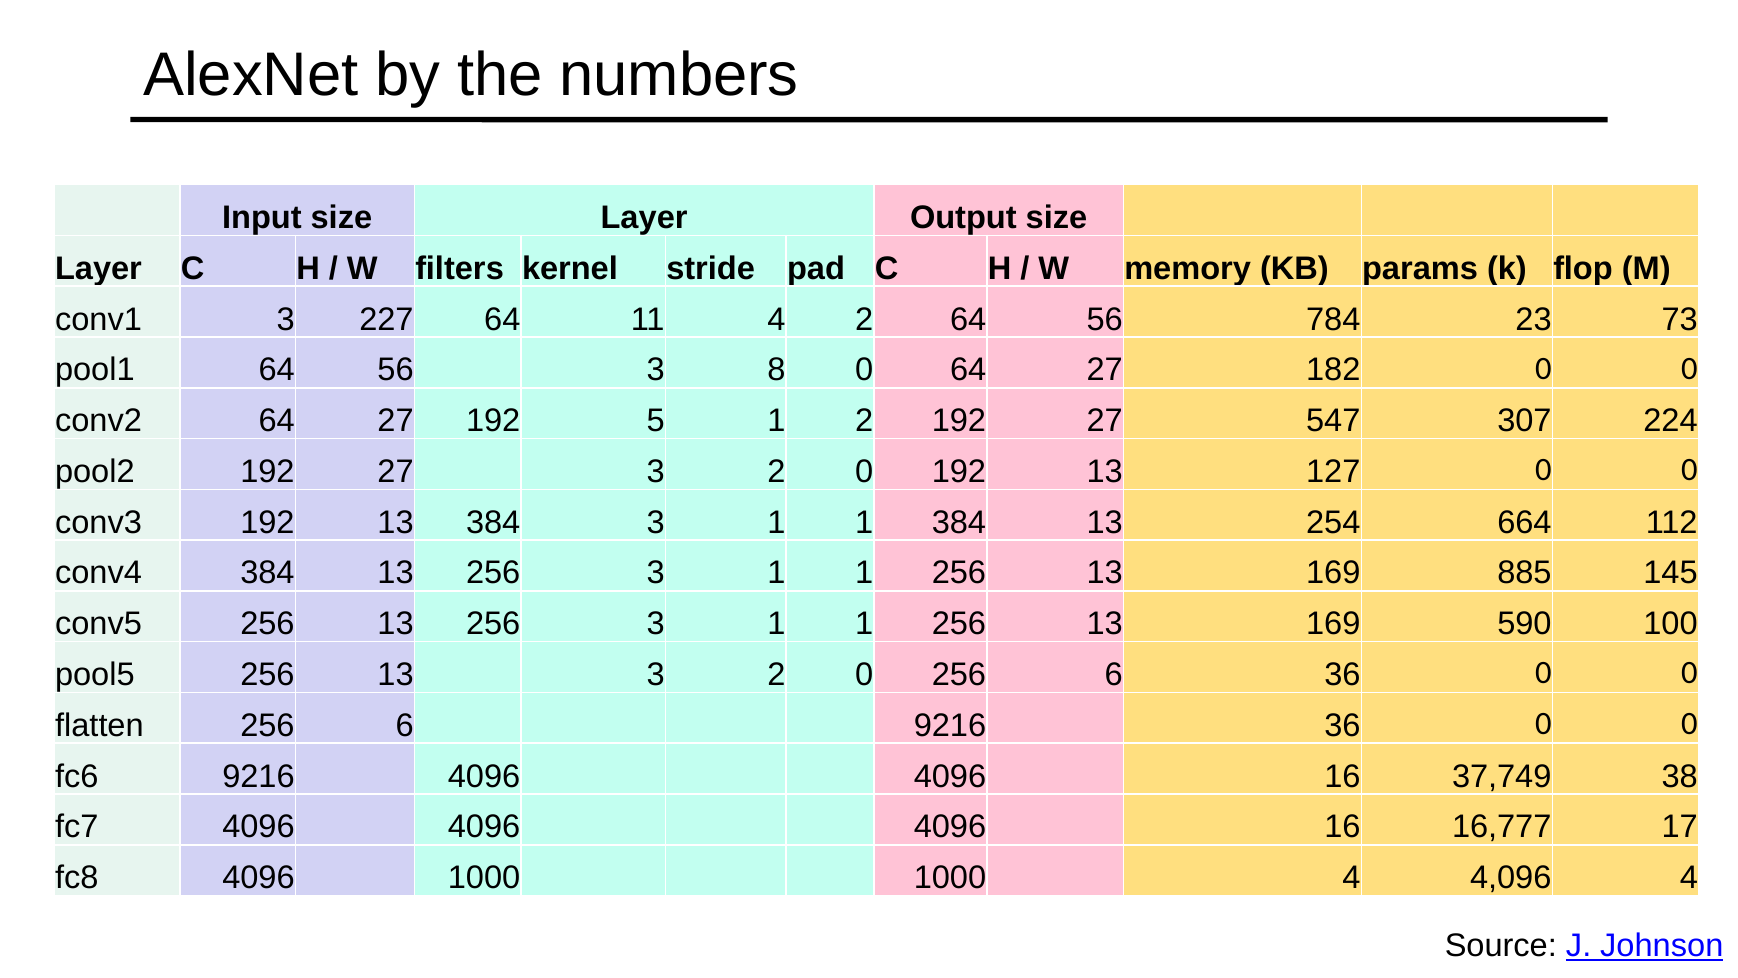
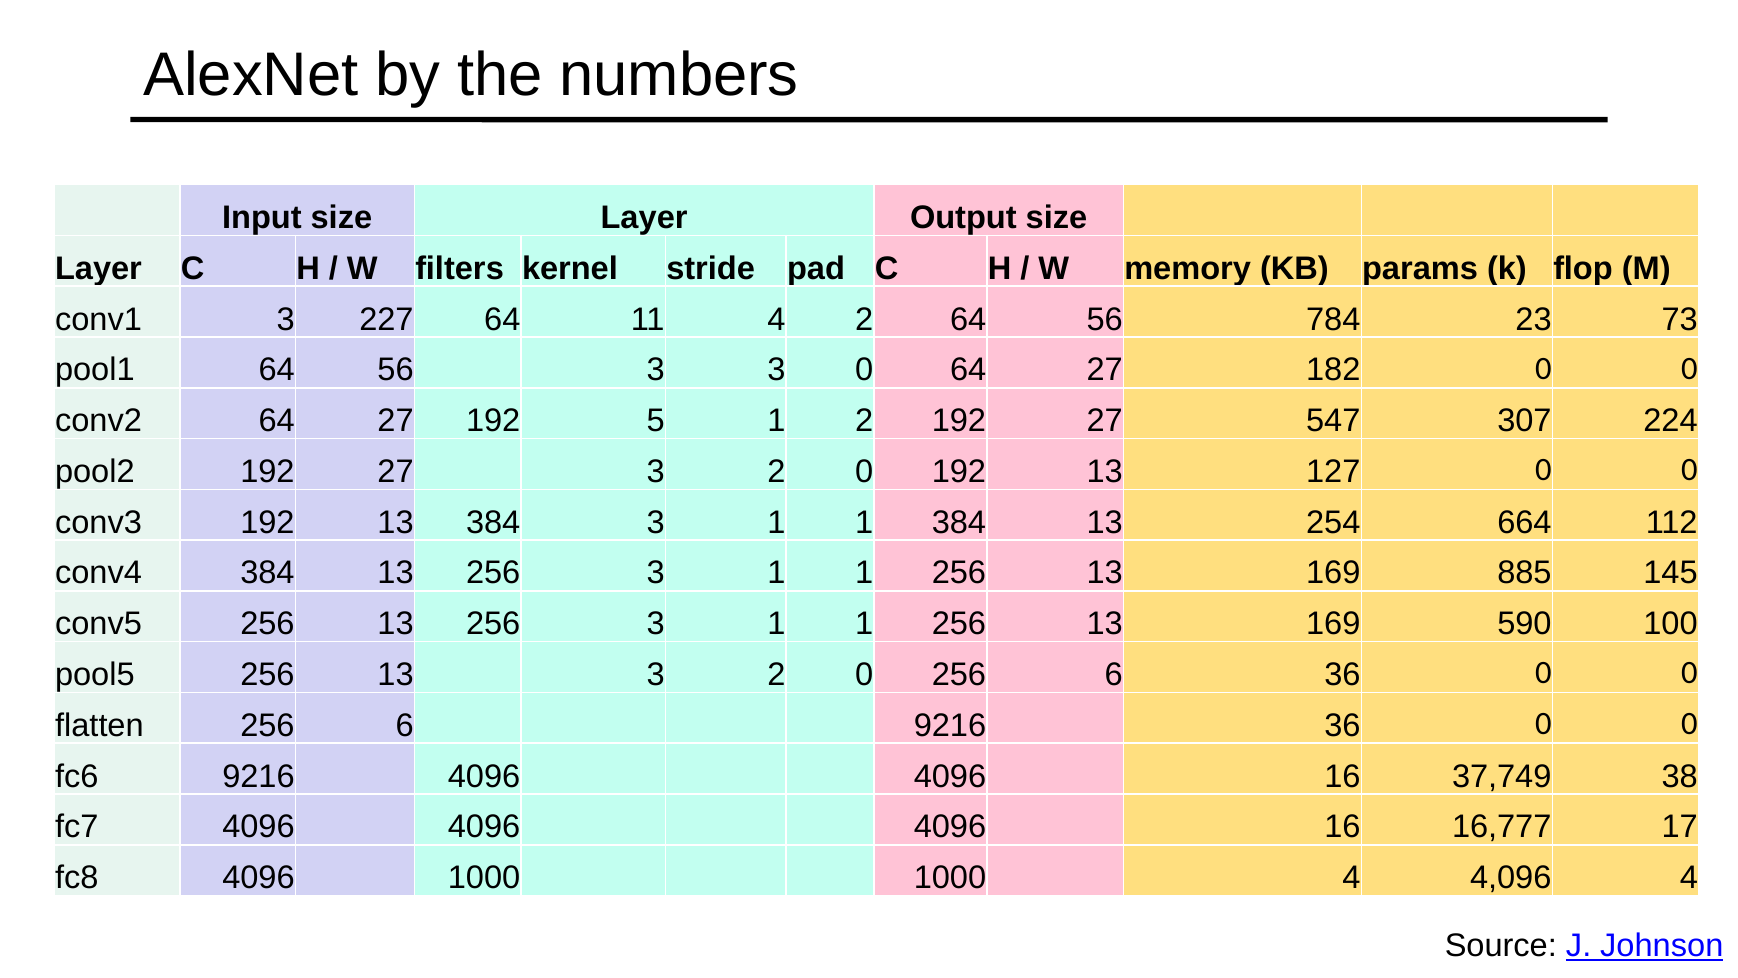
3 8: 8 -> 3 (776, 370)
